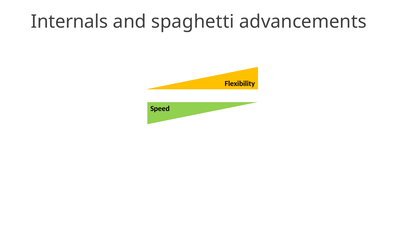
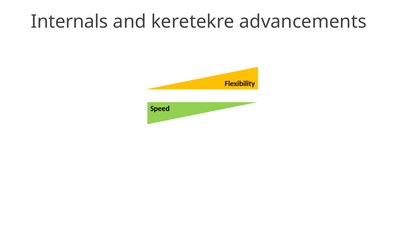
spaghetti: spaghetti -> keretekre (193, 22)
